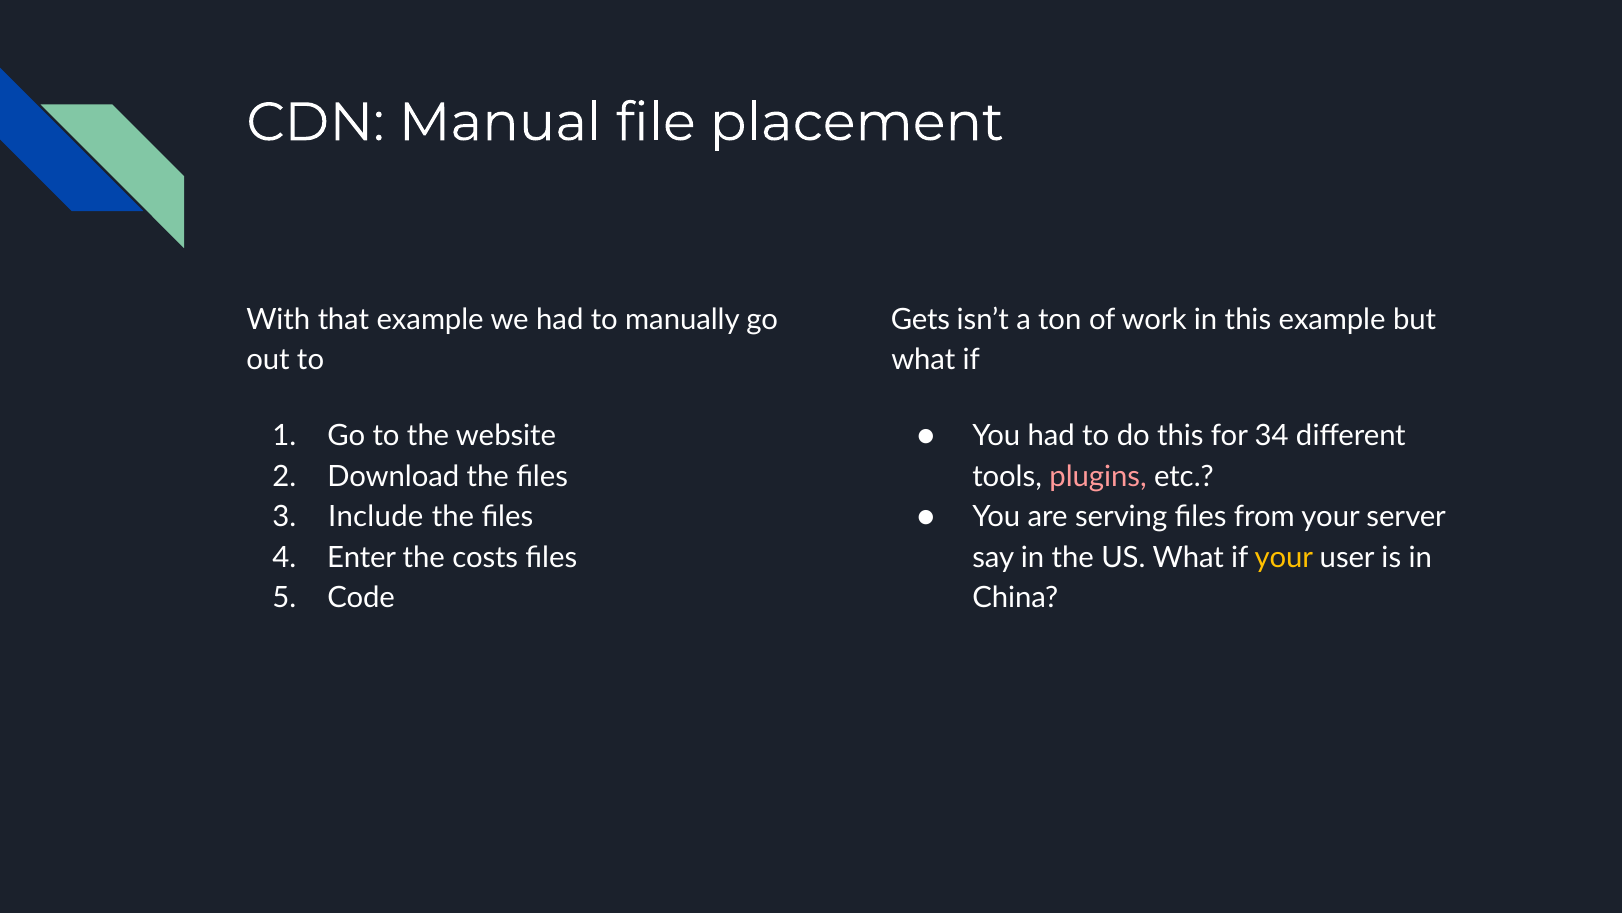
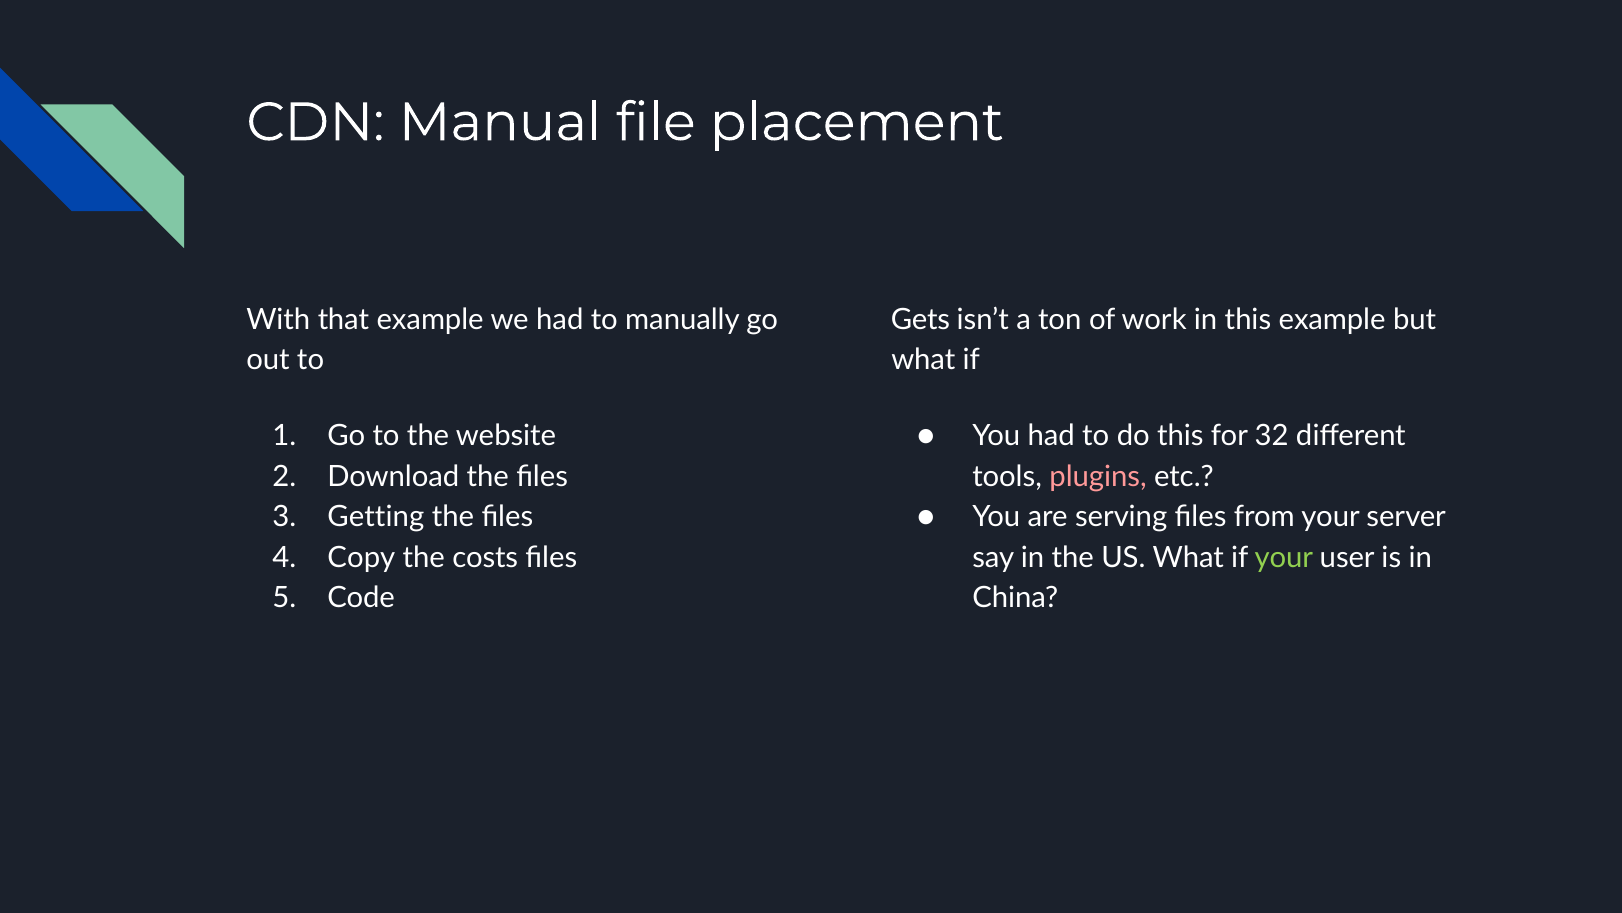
34: 34 -> 32 (1272, 436)
Include: Include -> Getting (376, 517)
Enter: Enter -> Copy (361, 557)
your colour: yellow -> light green (1284, 557)
